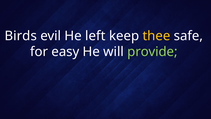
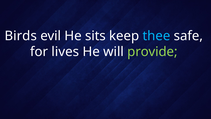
left: left -> sits (95, 36)
thee colour: yellow -> light blue (156, 36)
easy: easy -> lives (65, 52)
